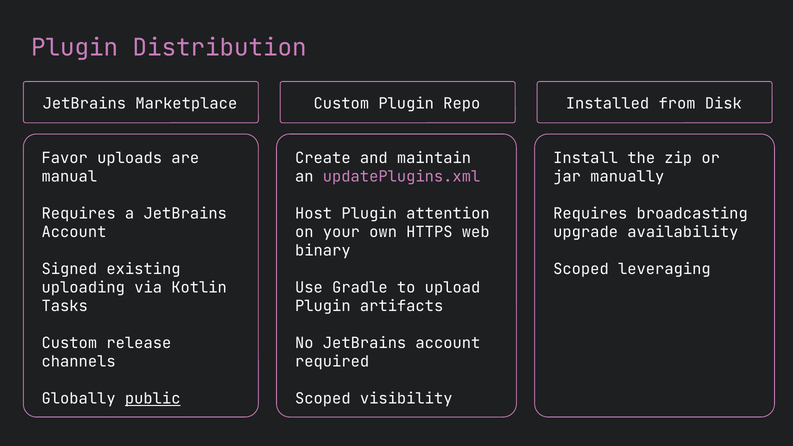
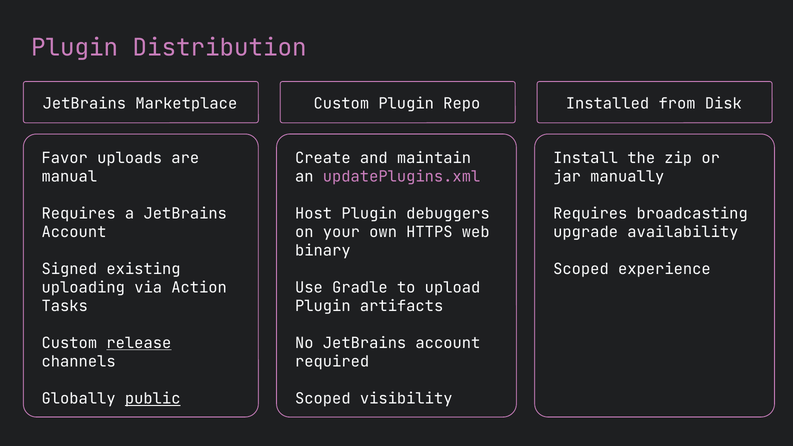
attention: attention -> debuggers (448, 214)
leveraging: leveraging -> experience (664, 269)
Kotlin: Kotlin -> Action (199, 288)
release underline: none -> present (139, 343)
